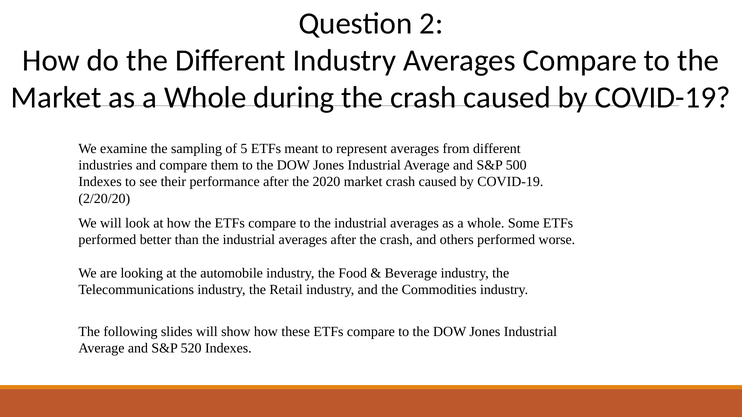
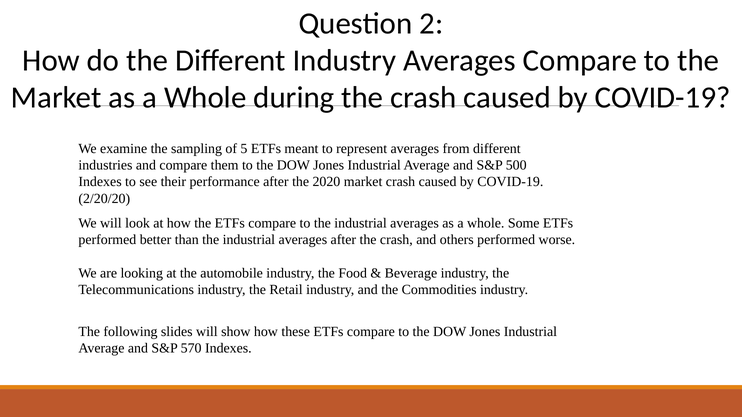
520: 520 -> 570 (191, 348)
